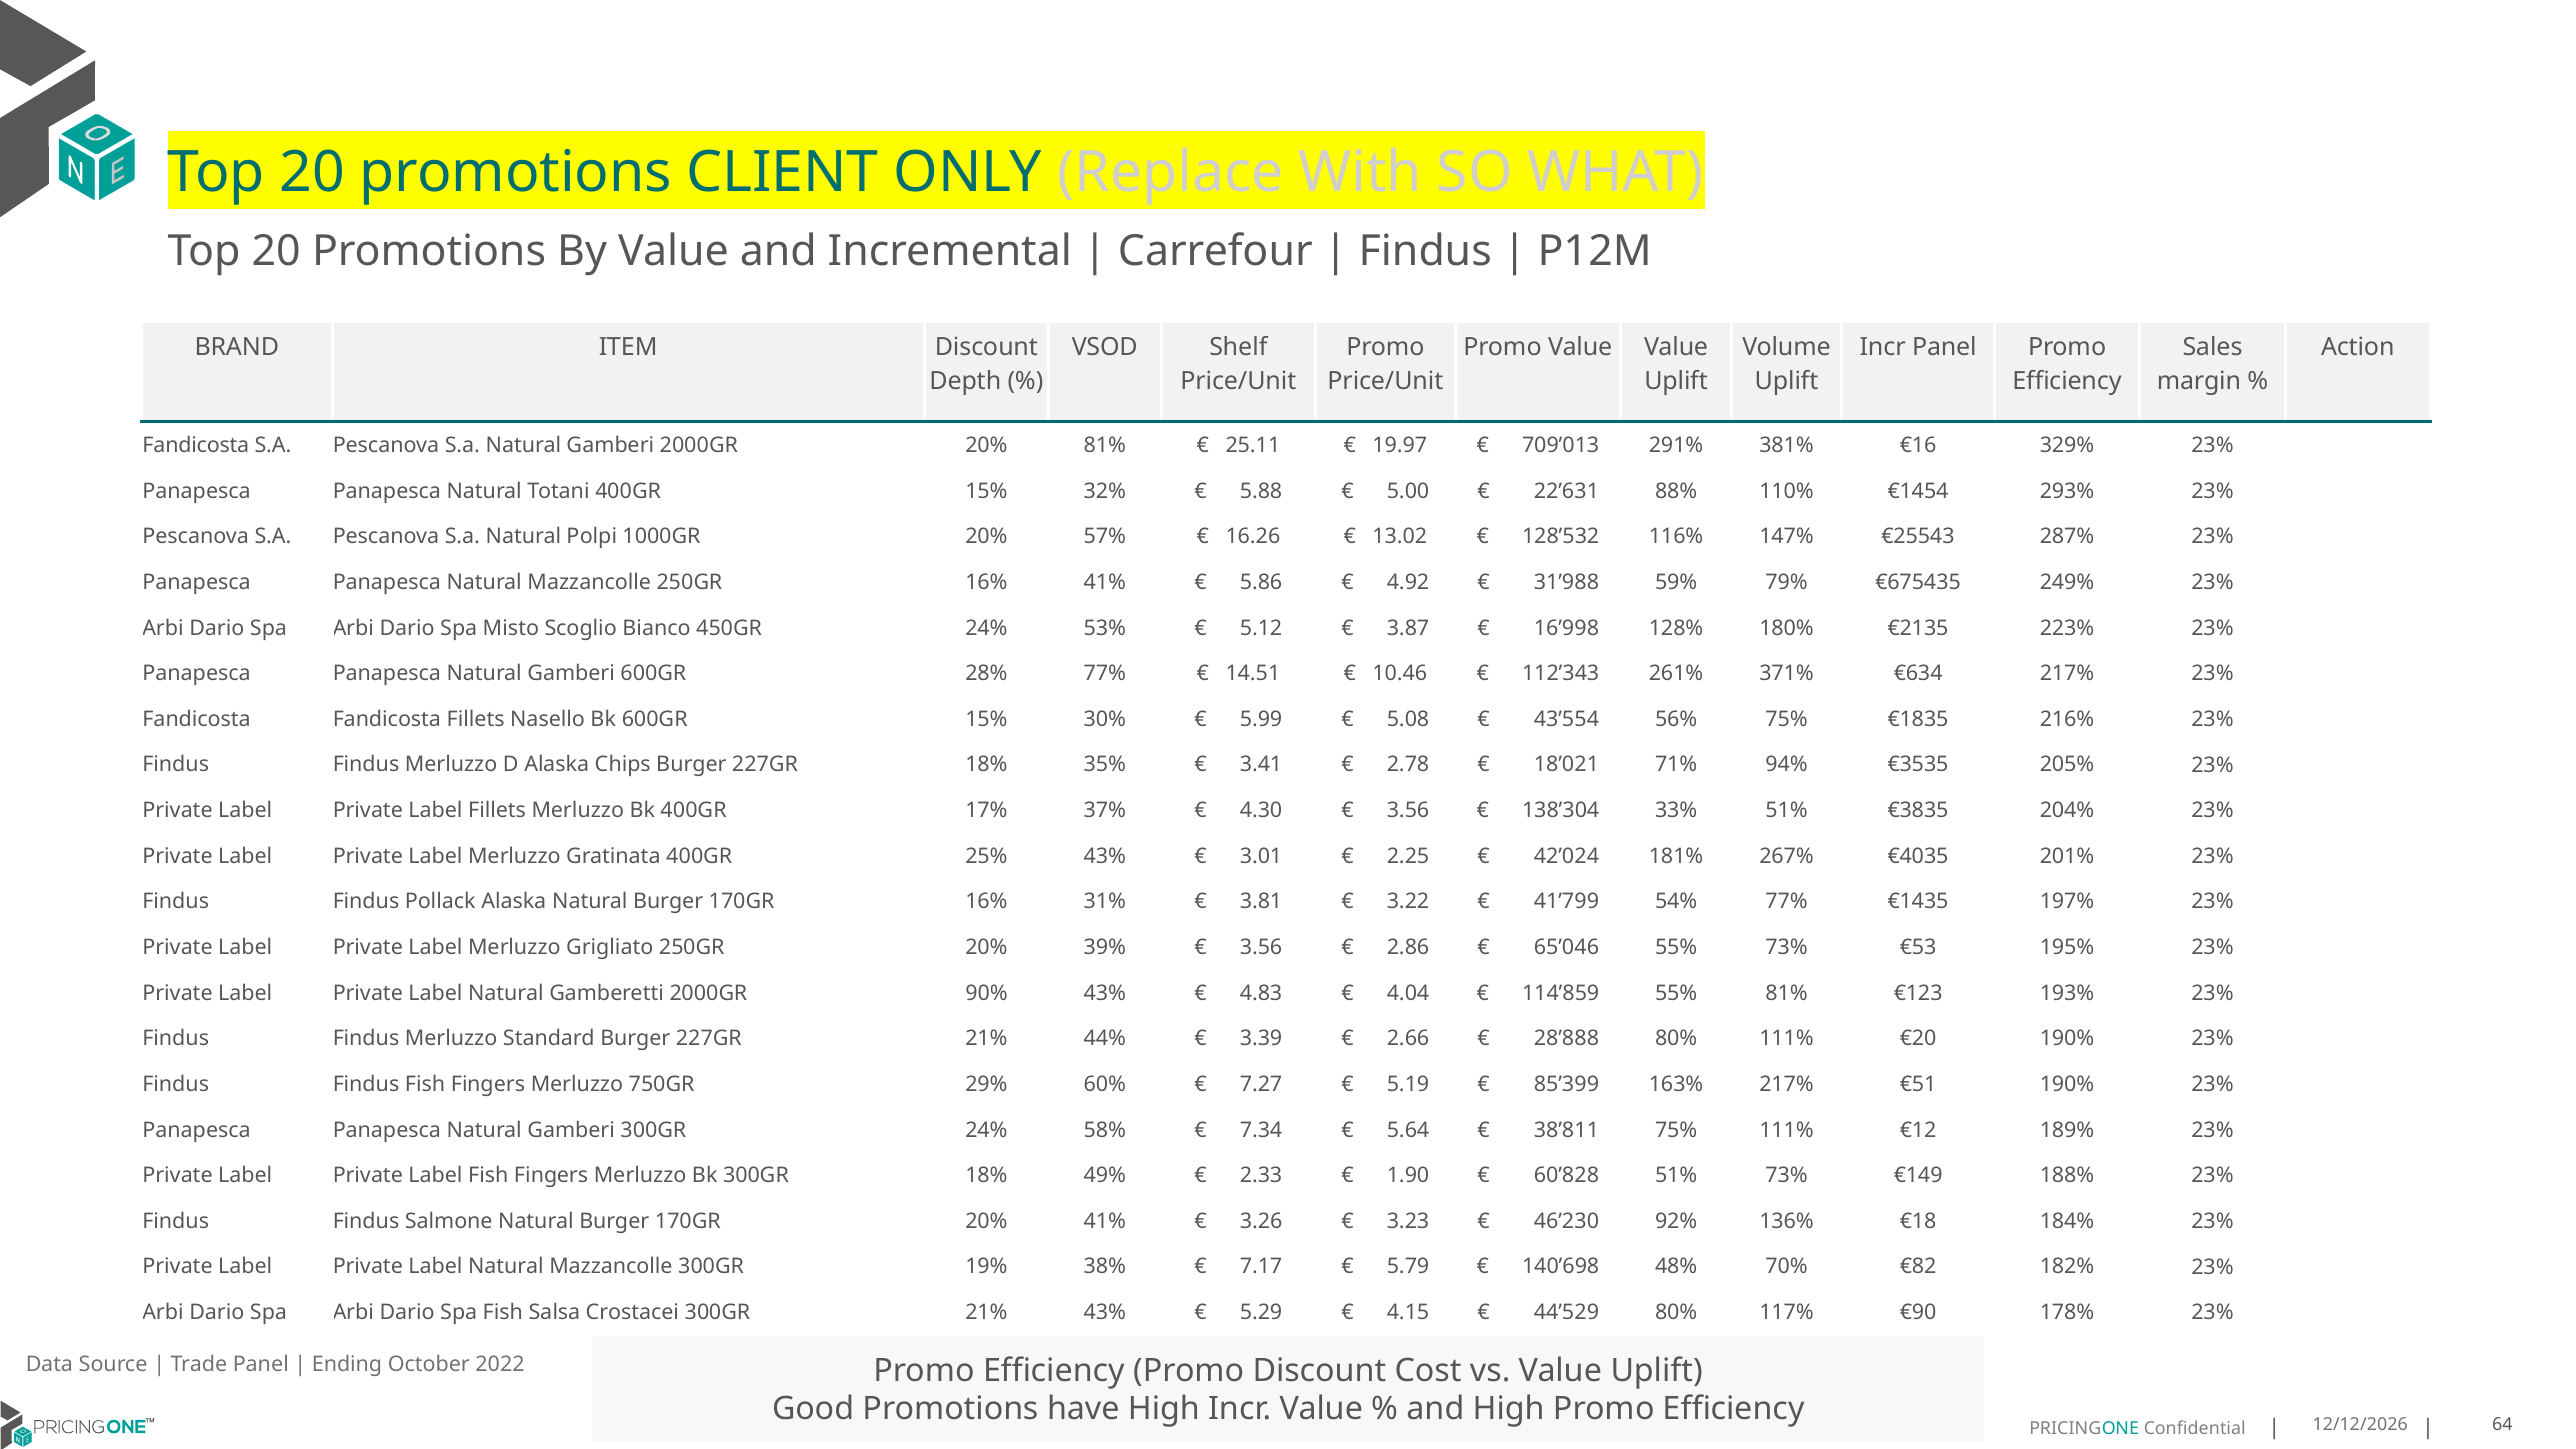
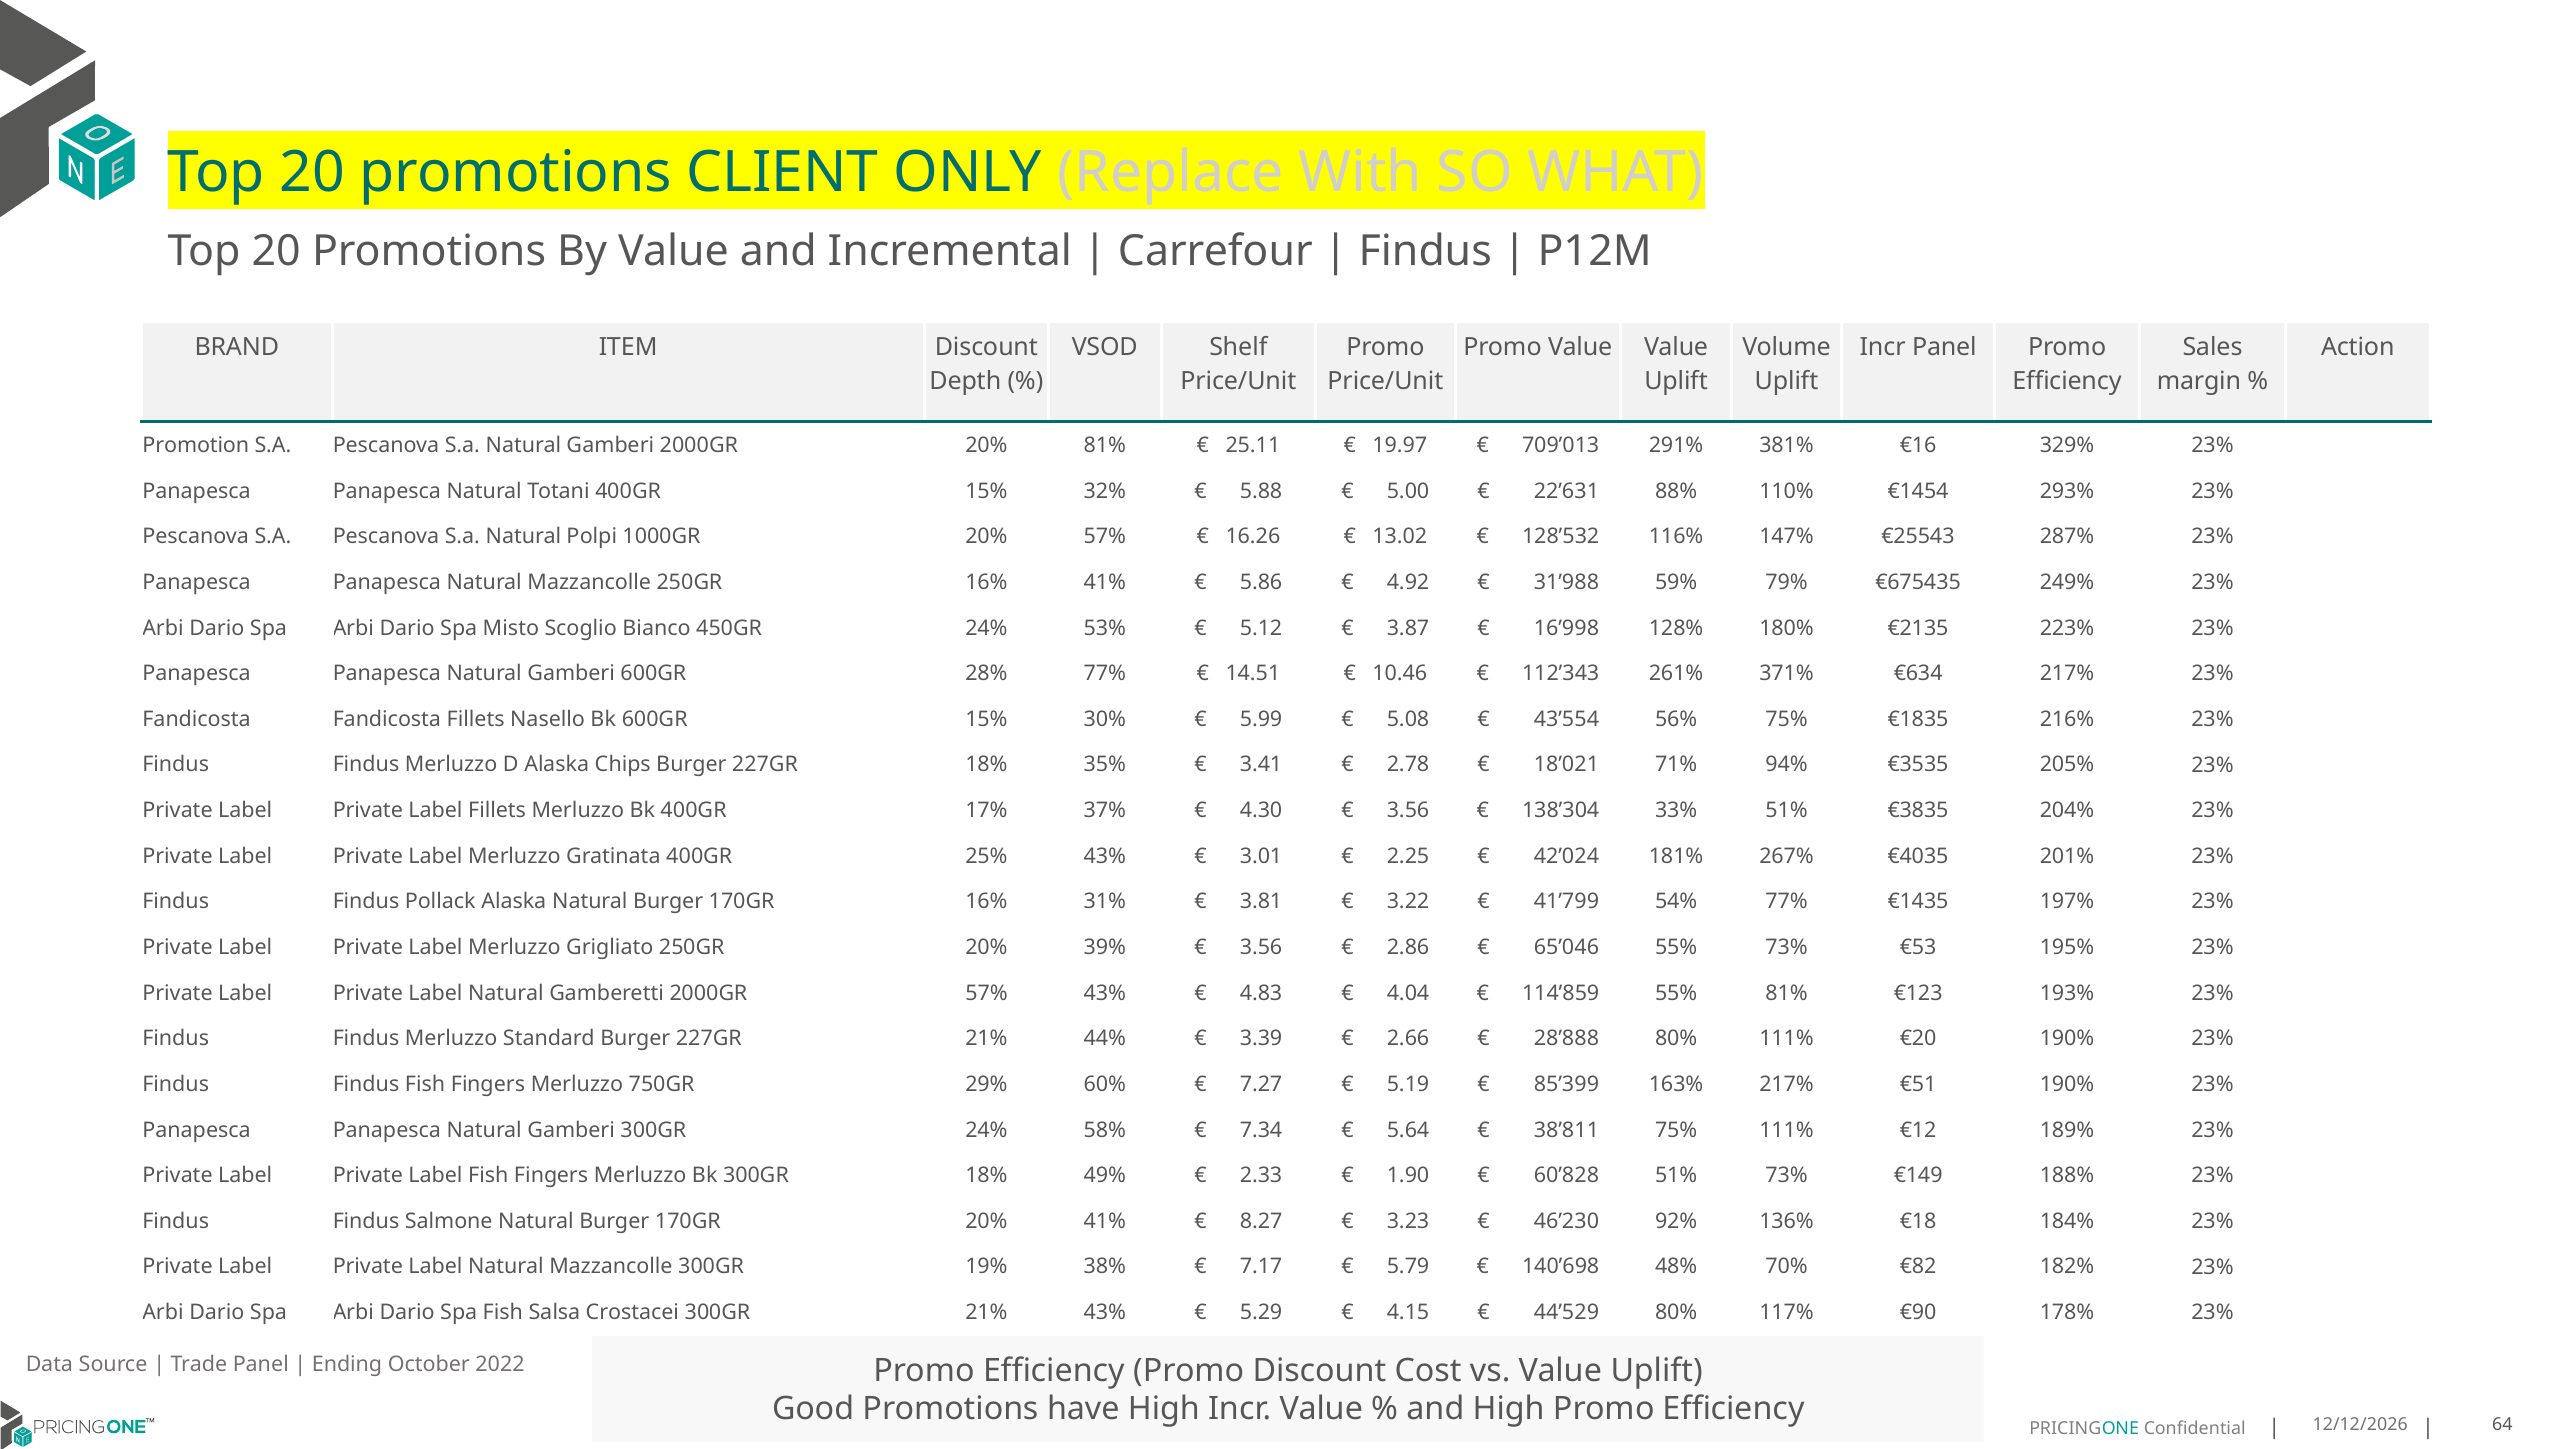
Fandicosta: Fandicosta -> Promotion (196, 445)
2000GR 90%: 90% -> 57% (986, 993)
3.26: 3.26 -> 8.27 (1261, 1221)
